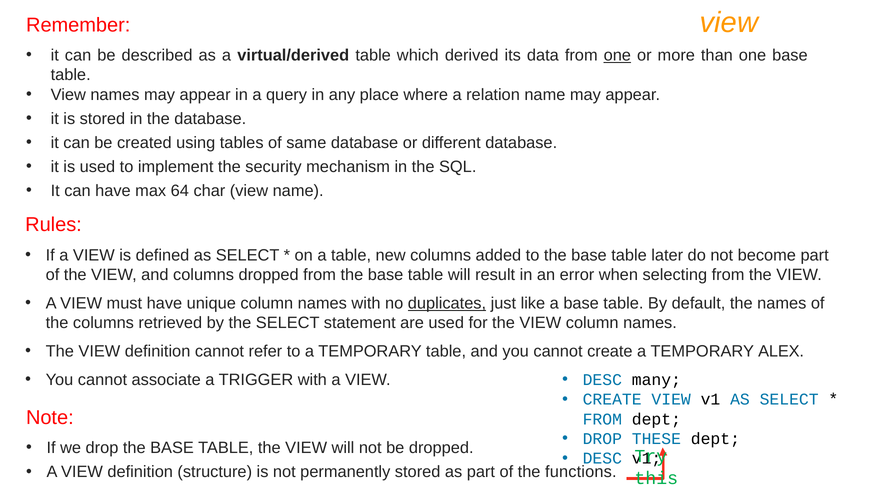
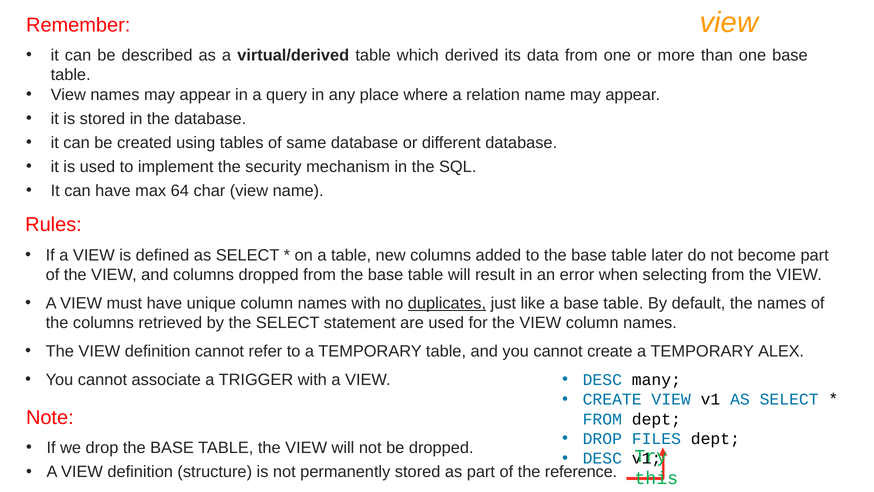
one underline: present -> none (617, 55)
THESE: THESE -> FILES (656, 438)
functions: functions -> reference (581, 472)
